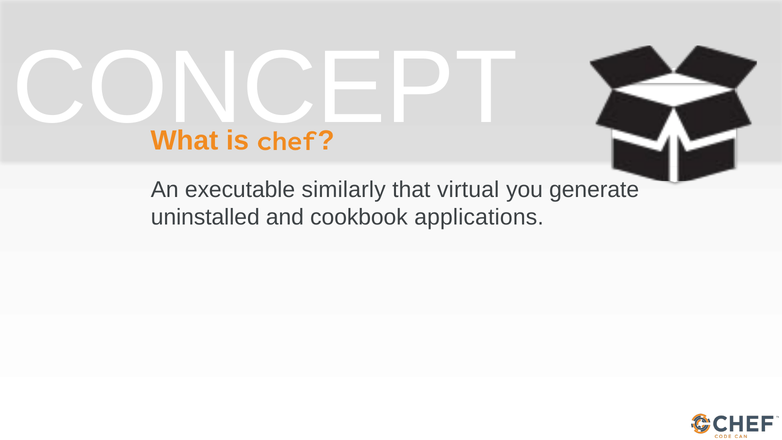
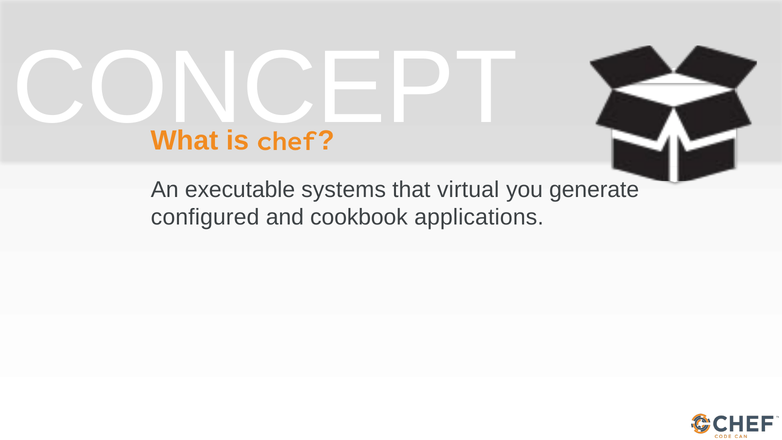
similarly: similarly -> systems (344, 190)
uninstalled: uninstalled -> configured (205, 217)
